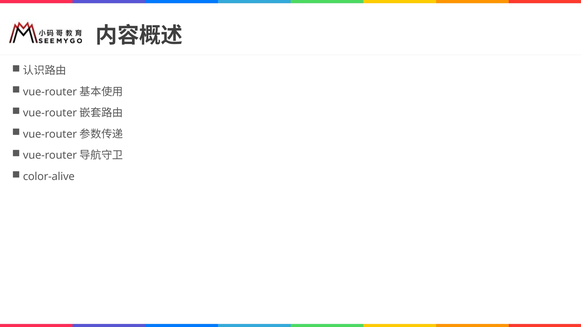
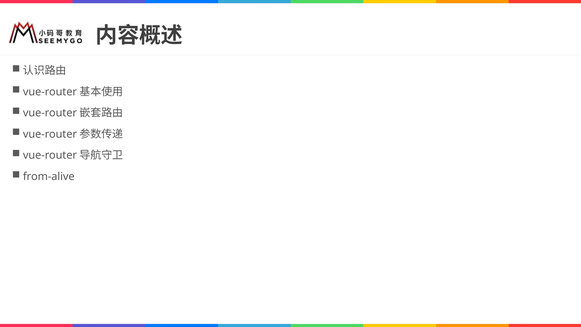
color-alive: color-alive -> from-alive (49, 176)
